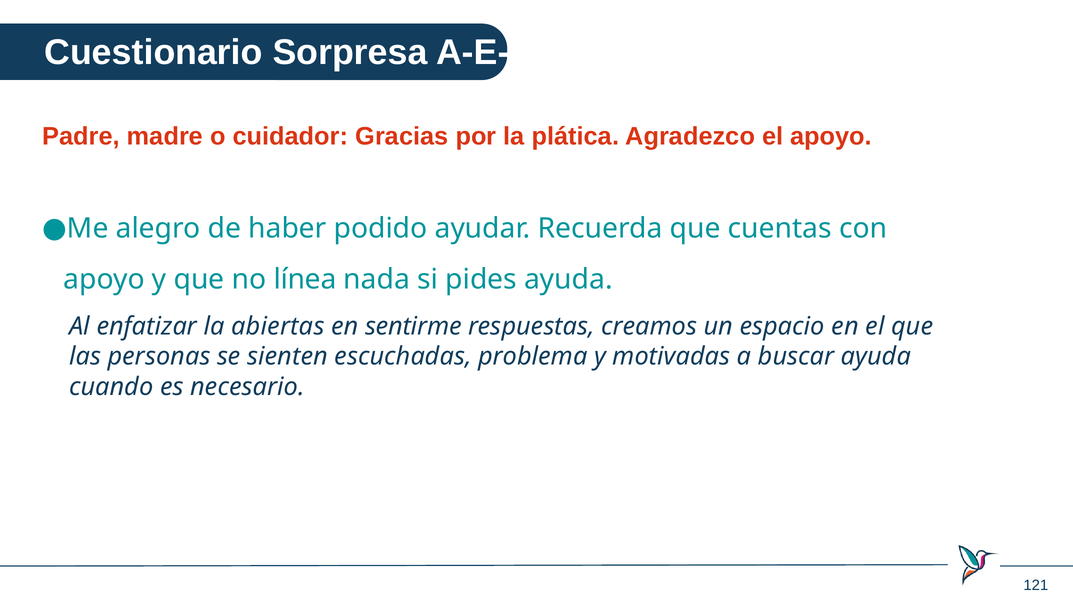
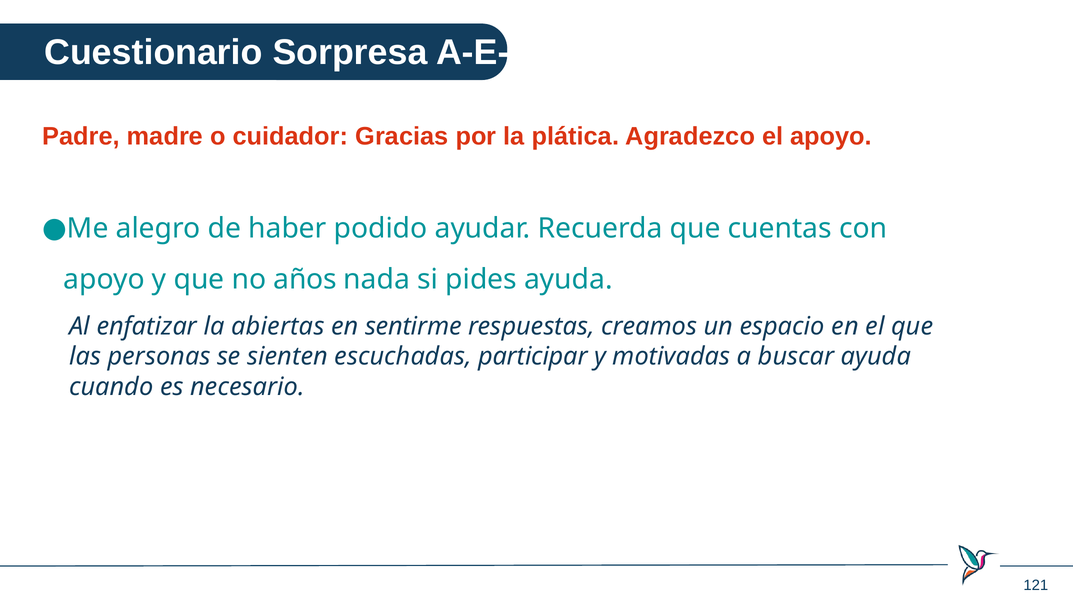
línea: línea -> años (305, 280)
problema: problema -> participar (533, 357)
